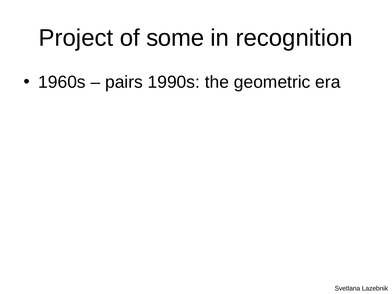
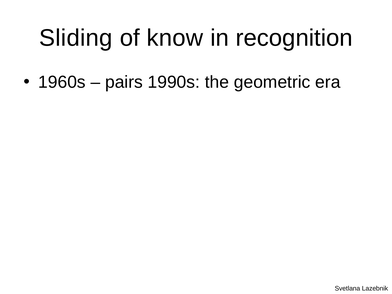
Project: Project -> Sliding (76, 38)
some: some -> know (175, 38)
